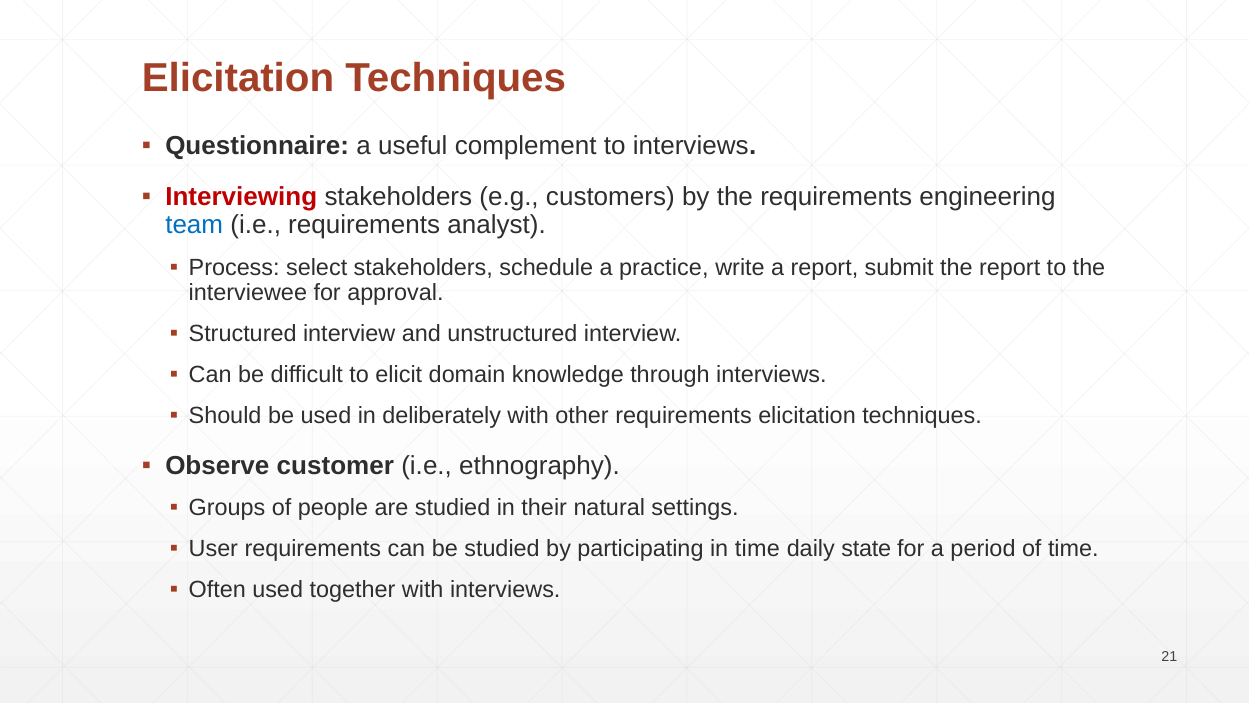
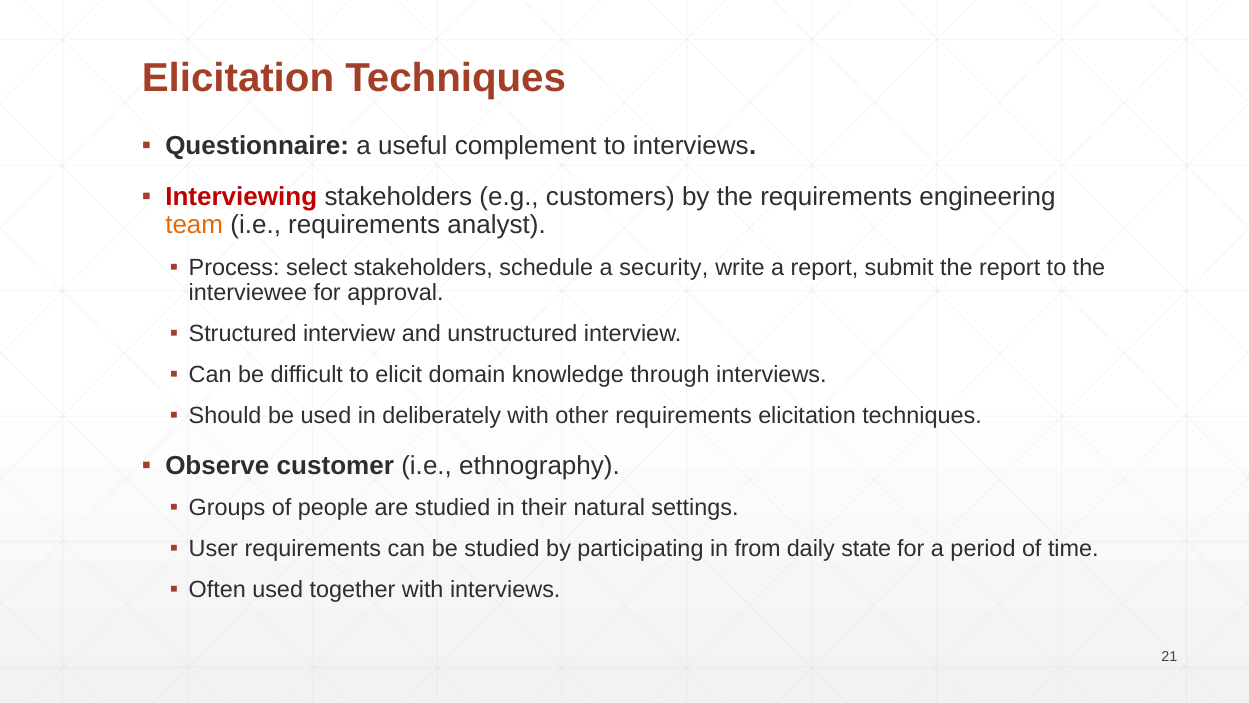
team colour: blue -> orange (194, 225)
practice: practice -> security (664, 267)
in time: time -> from (758, 549)
